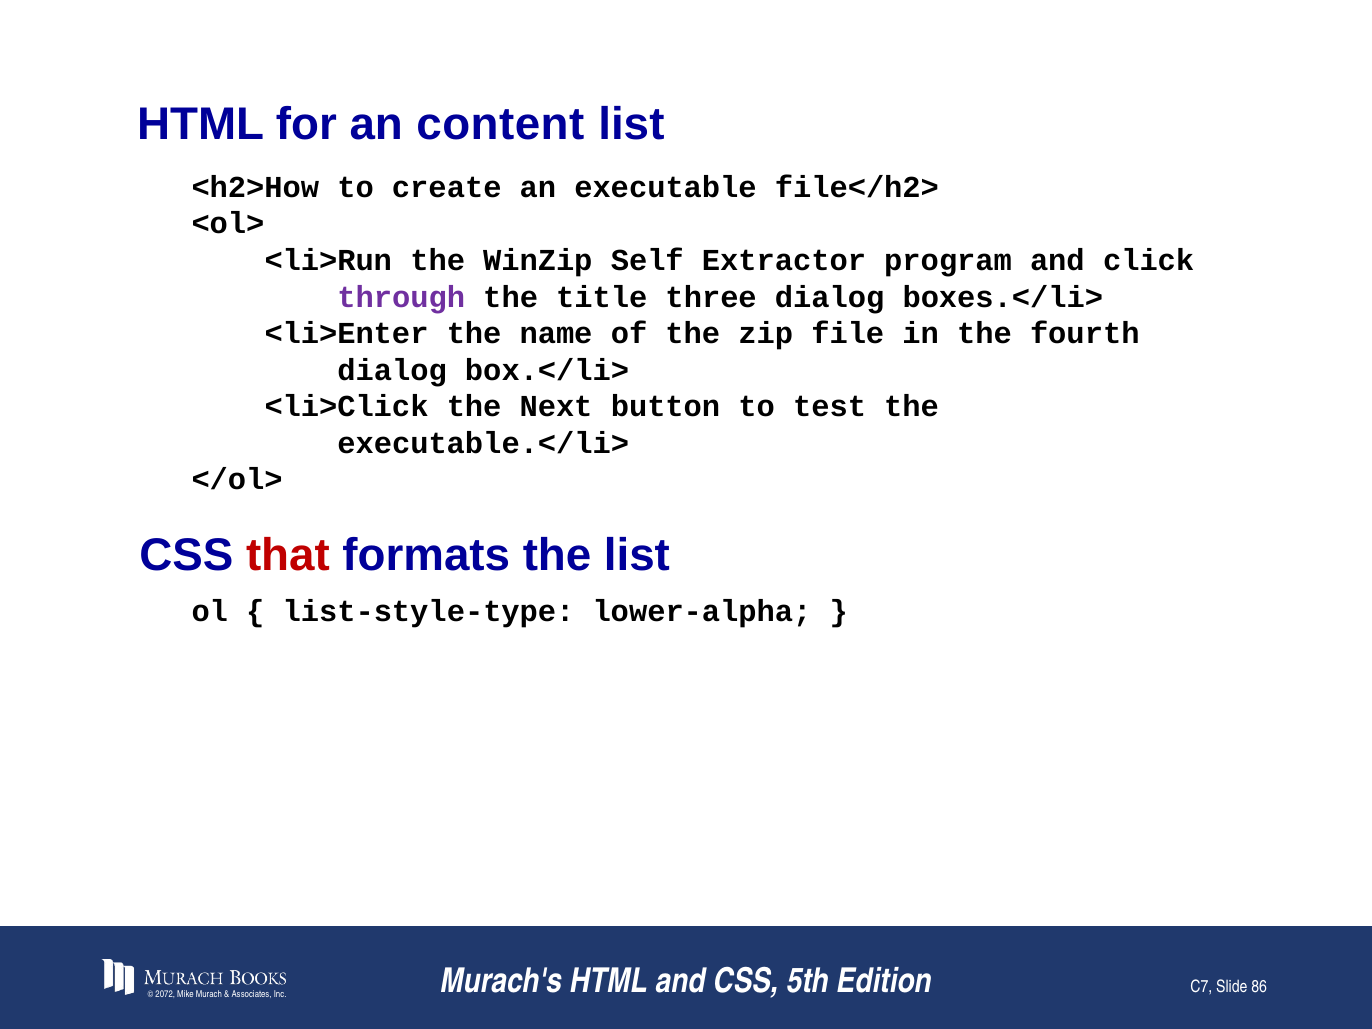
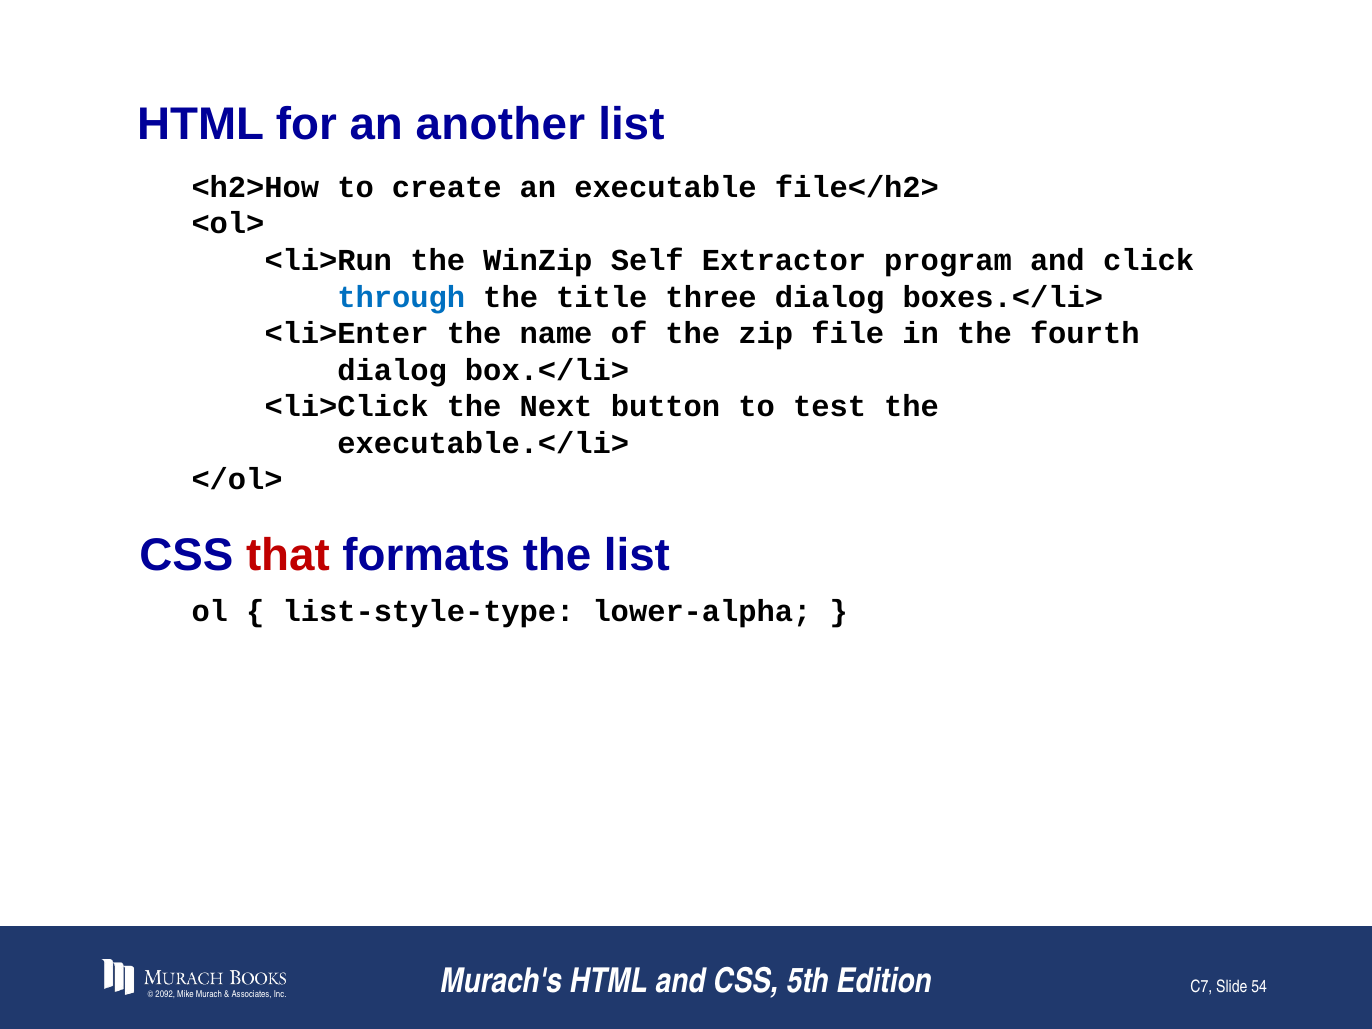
content: content -> another (500, 125)
through colour: purple -> blue (401, 297)
2072: 2072 -> 2092 (165, 994)
86: 86 -> 54 (1259, 987)
